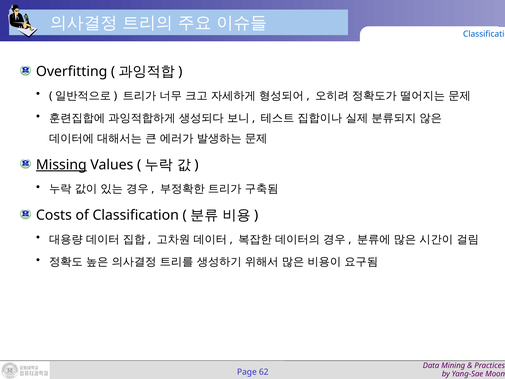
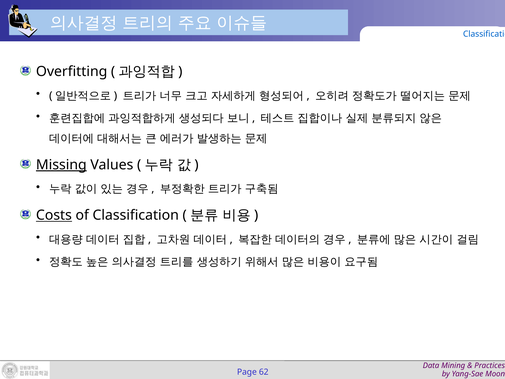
Costs underline: none -> present (54, 215)
